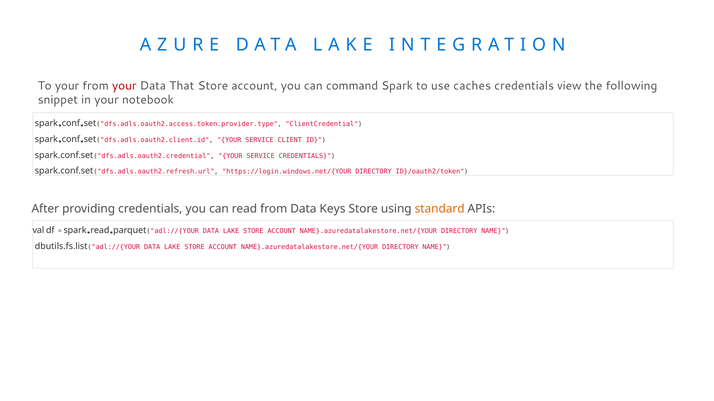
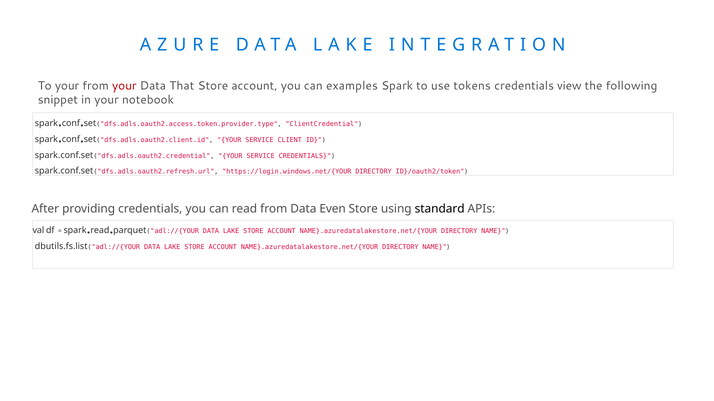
command: command -> examples (352, 86)
caches: caches -> tokens (472, 86)
Keys: Keys -> Even (333, 209)
standard colour: orange -> black (440, 209)
